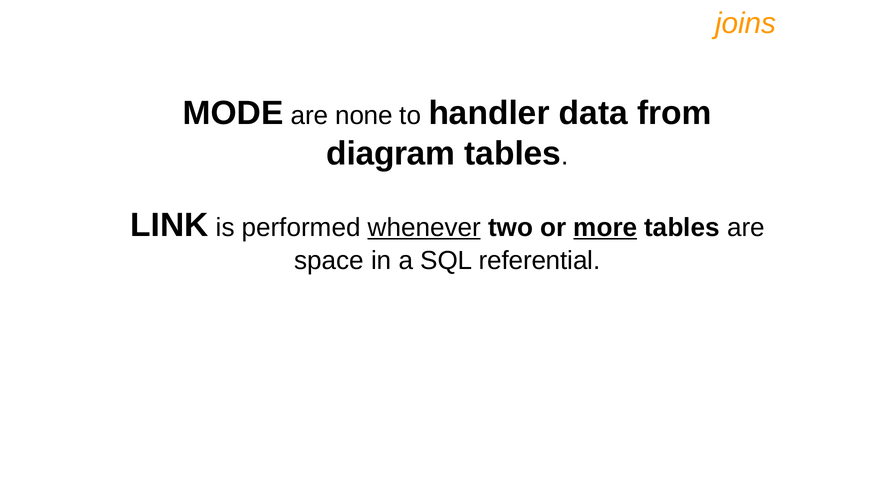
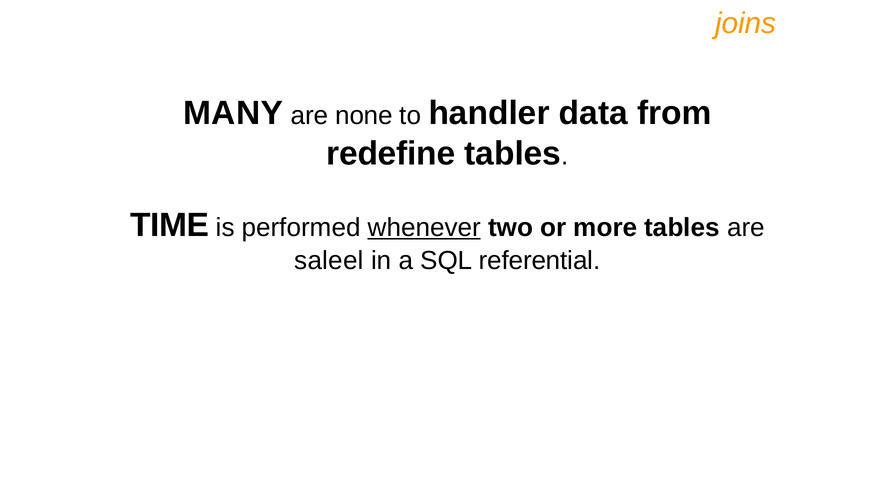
MODE: MODE -> MANY (233, 113)
diagram: diagram -> redefine (391, 153)
LINK: LINK -> TIME (170, 225)
more underline: present -> none (605, 227)
space: space -> saleel (329, 260)
